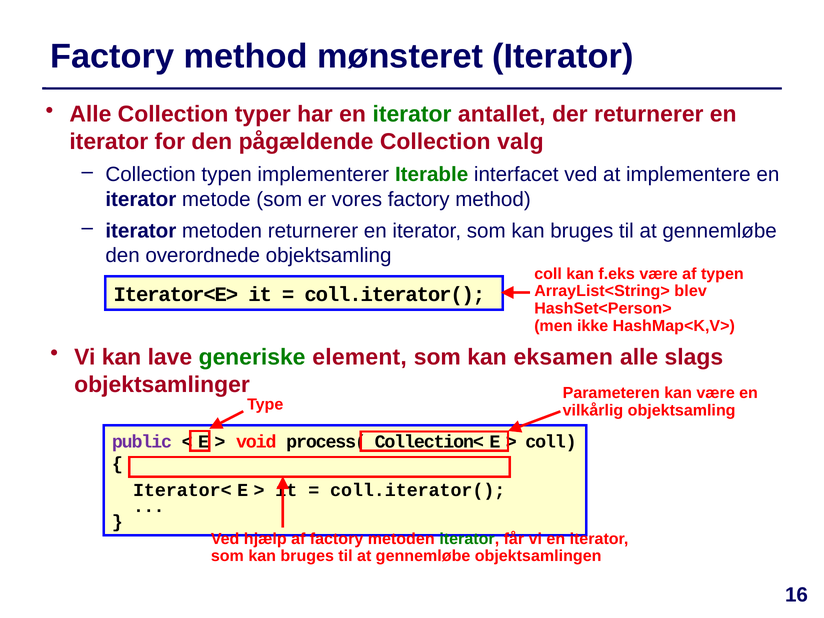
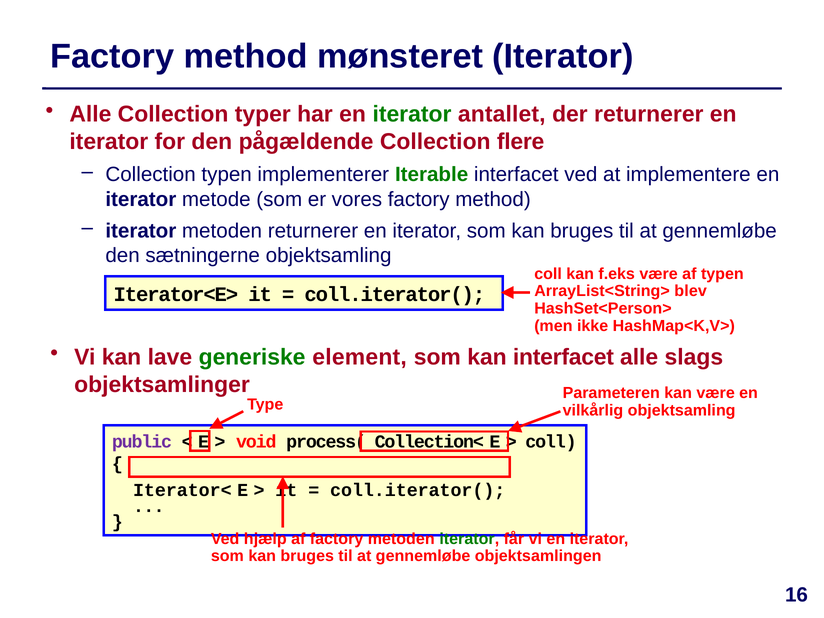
valg: valg -> flere (521, 142)
overordnede: overordnede -> sætningerne (203, 256)
kan eksamen: eksamen -> interfacet (563, 357)
